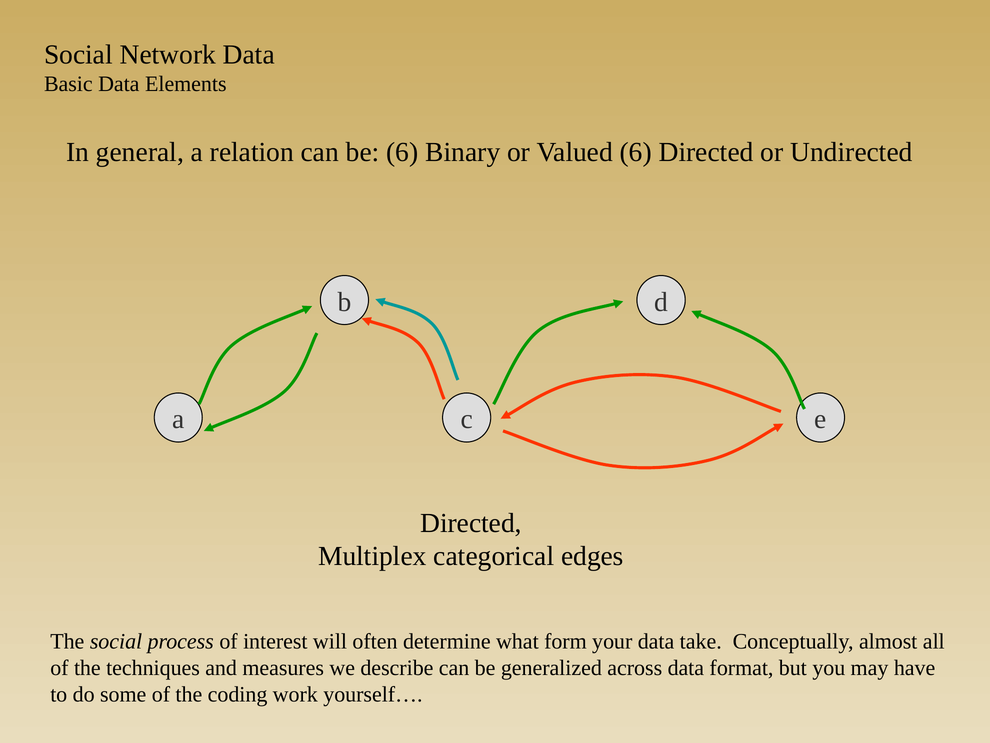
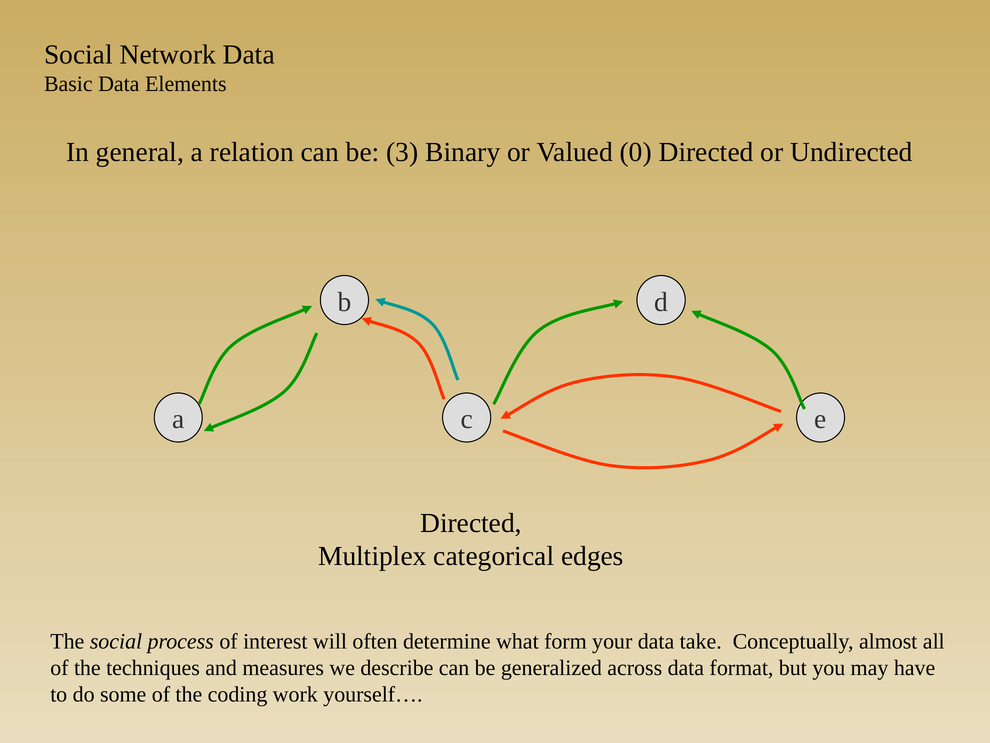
be 6: 6 -> 3 (402, 152)
Valued 6: 6 -> 0 (636, 152)
